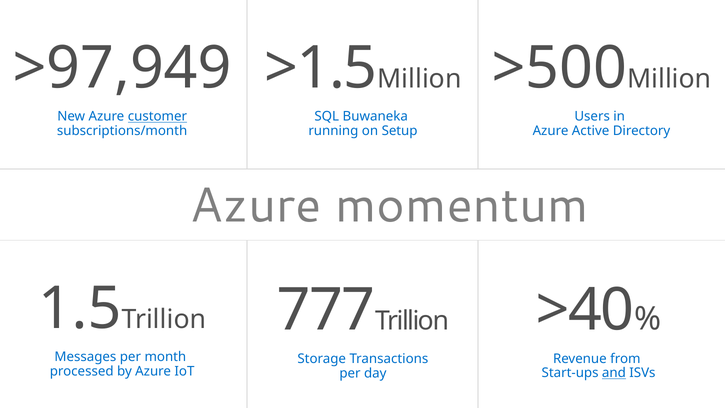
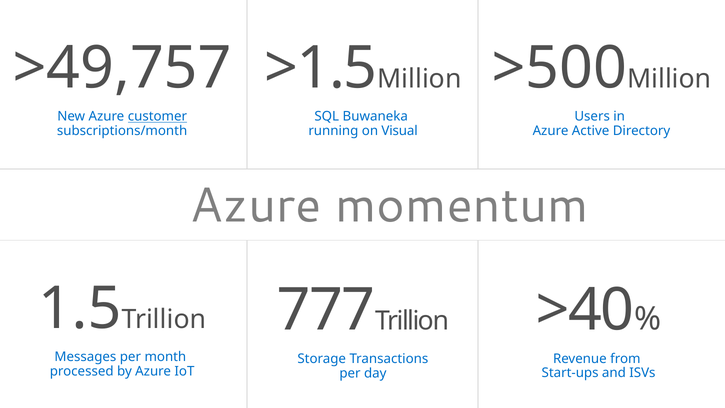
>97,949: >97,949 -> >49,757 (122, 68)
Setup: Setup -> Visual (400, 131)
and underline: present -> none (614, 373)
